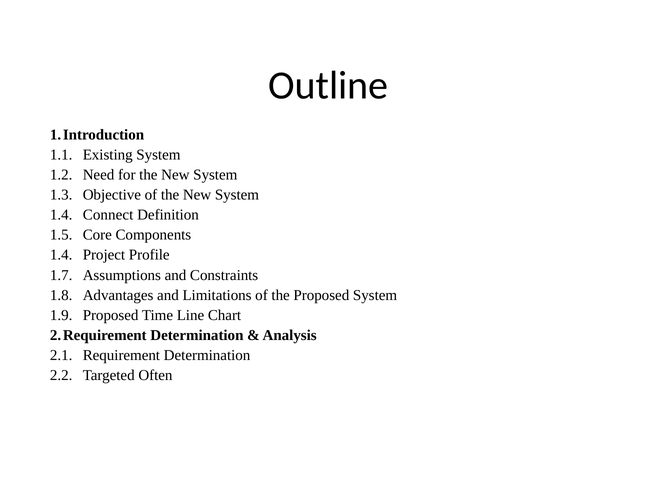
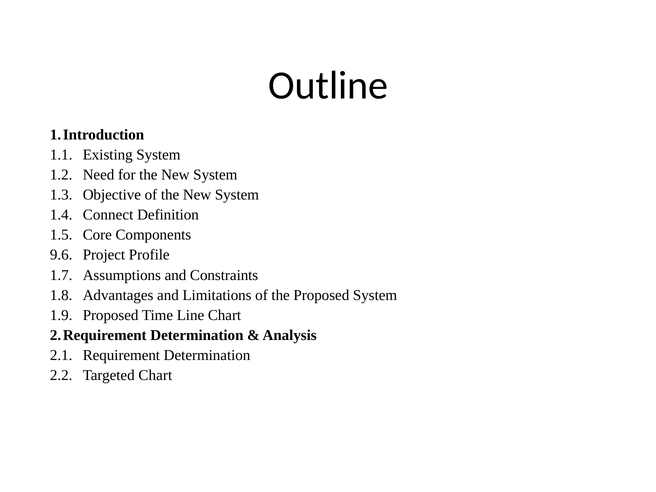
1.4: 1.4 -> 9.6 (61, 255)
Targeted Often: Often -> Chart (155, 375)
